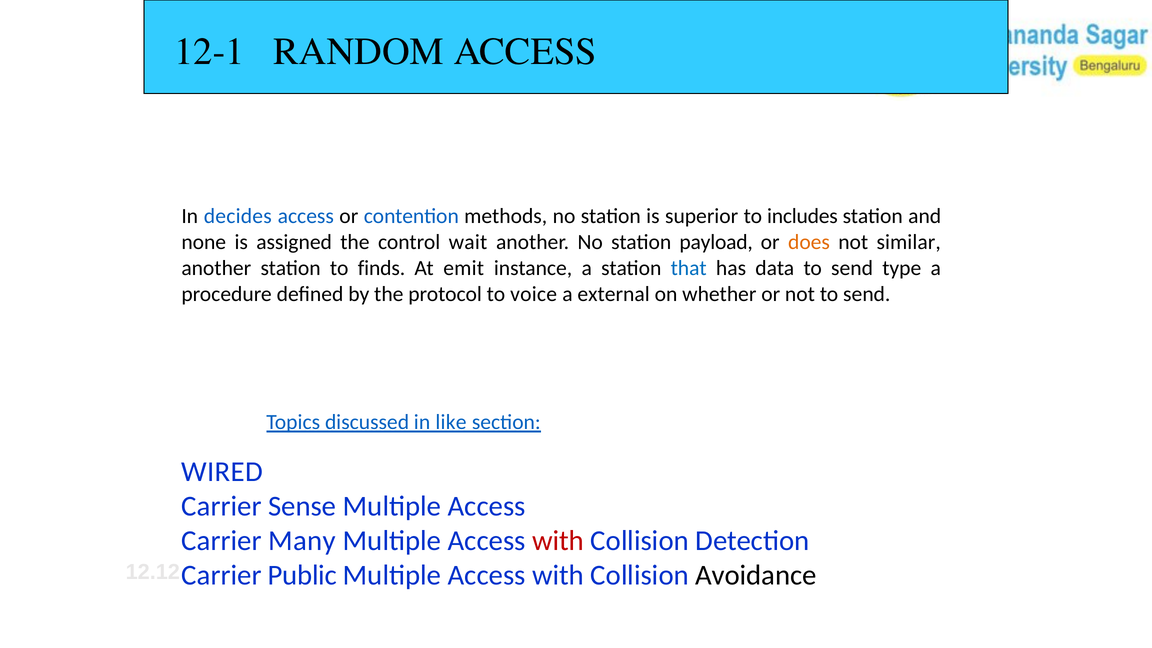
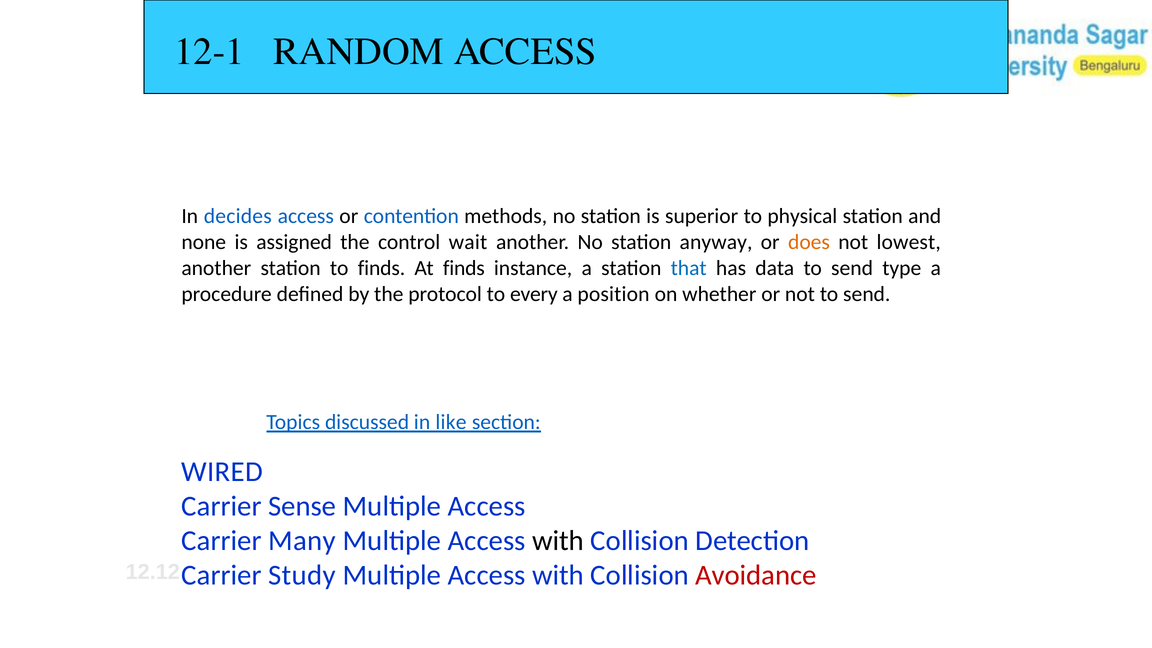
includes: includes -> physical (802, 216)
payload: payload -> anyway (716, 242)
similar: similar -> lowest (909, 242)
At emit: emit -> finds (464, 268)
voice: voice -> every (534, 294)
external: external -> position (614, 294)
with colour: red -> black (558, 541)
Public: Public -> Study (302, 575)
Avoidance colour: black -> red (756, 575)
